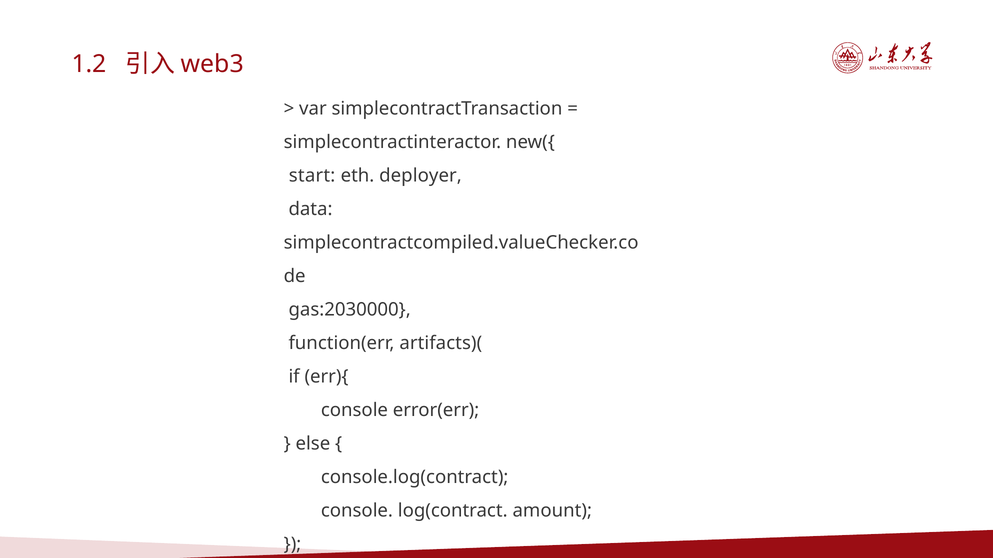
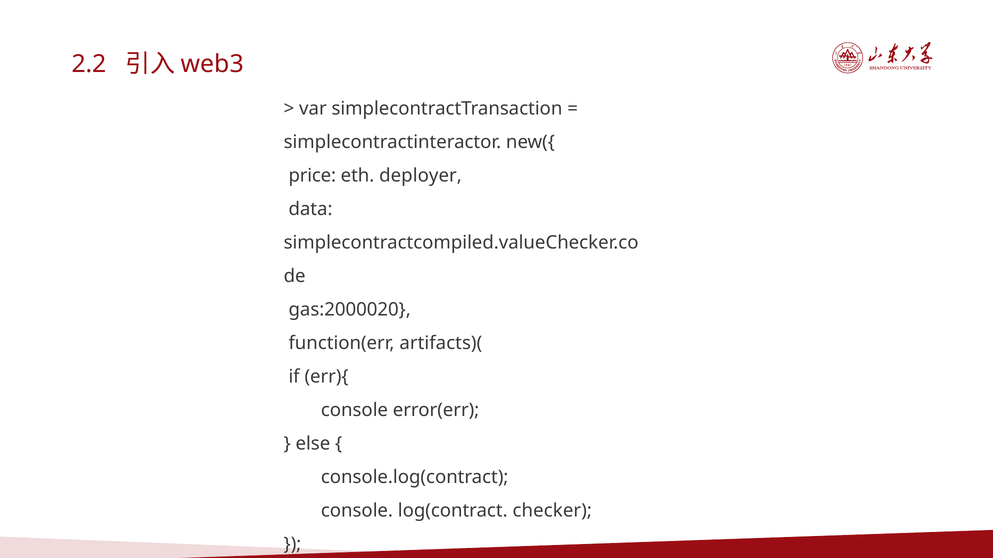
1.2: 1.2 -> 2.2 (89, 64)
start: start -> price (312, 176)
gas:2030000: gas:2030000 -> gas:2000020 (350, 310)
amount: amount -> checker (552, 511)
